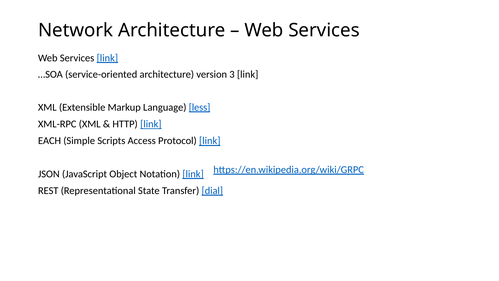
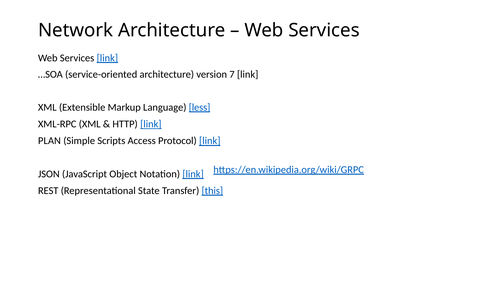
3: 3 -> 7 (232, 74)
EACH: EACH -> PLAN (49, 141)
dial: dial -> this (212, 190)
